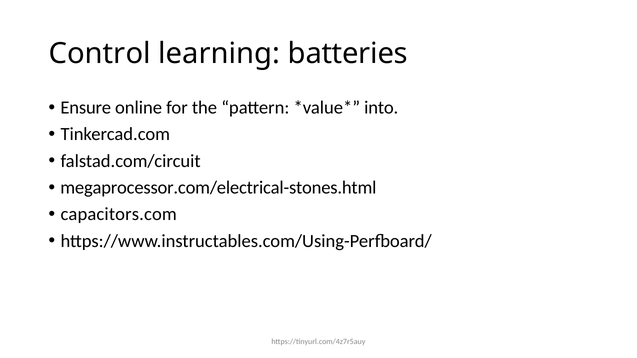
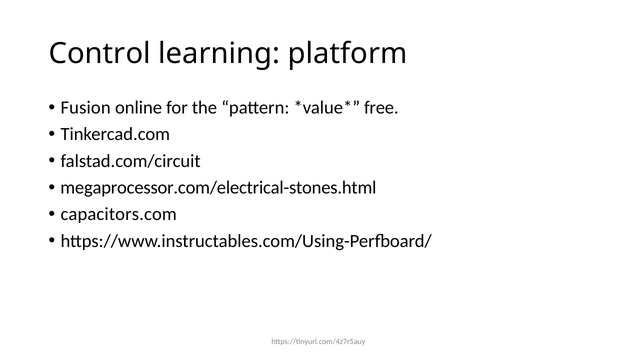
batteries: batteries -> platform (348, 54)
Ensure: Ensure -> Fusion (86, 108)
into: into -> free (381, 108)
